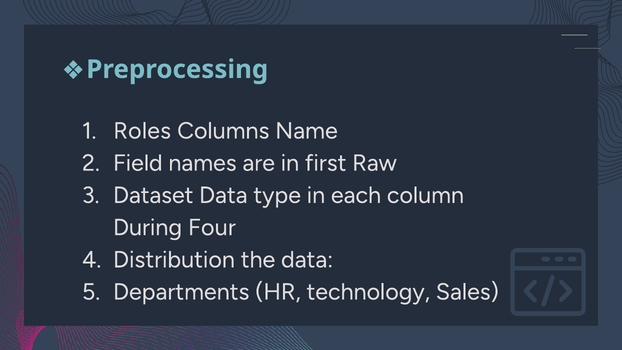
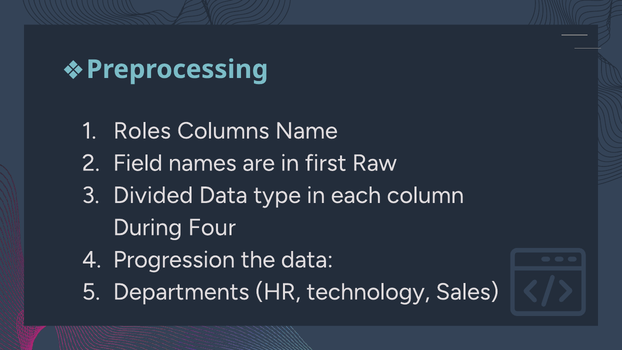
Dataset: Dataset -> Divided (153, 195)
Distribution: Distribution -> Progression (174, 260)
